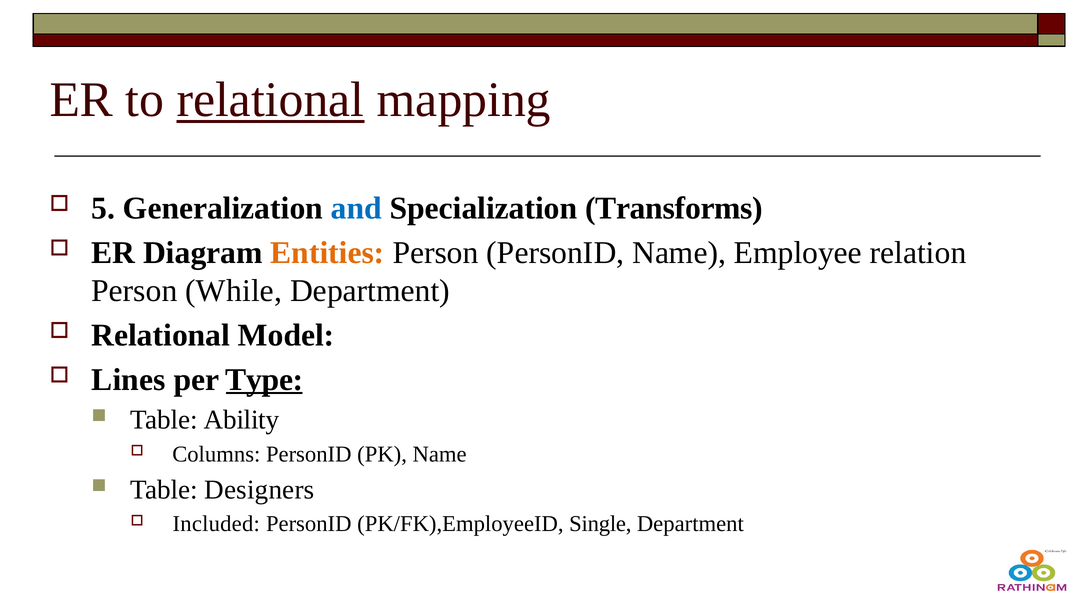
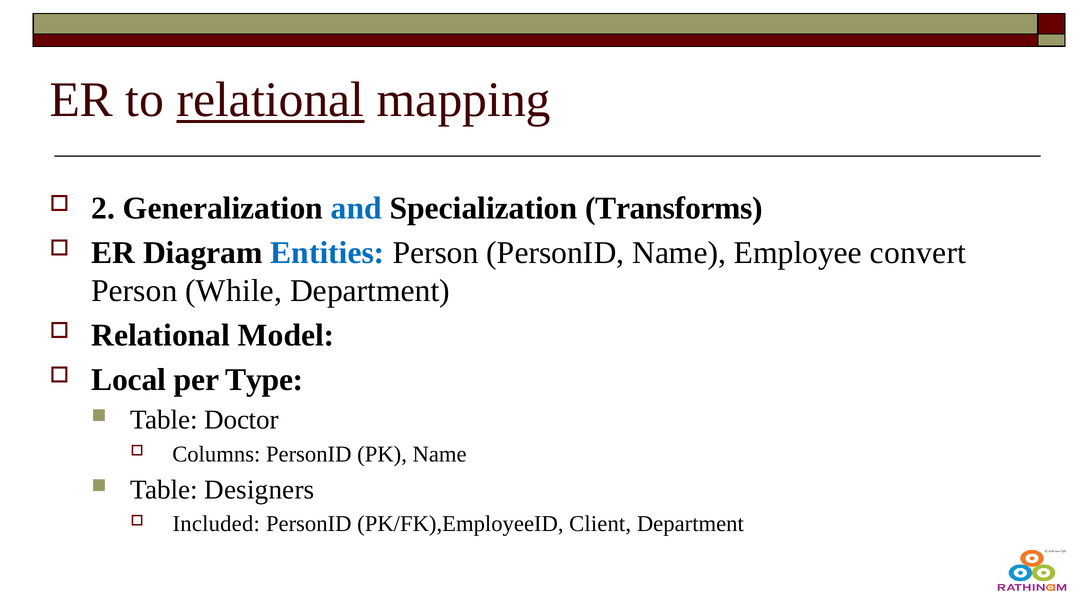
5: 5 -> 2 (103, 208)
Entities colour: orange -> blue (327, 253)
relation: relation -> convert (918, 253)
Lines: Lines -> Local (129, 379)
Type underline: present -> none (264, 379)
Ability: Ability -> Doctor (242, 420)
Single: Single -> Client (600, 524)
